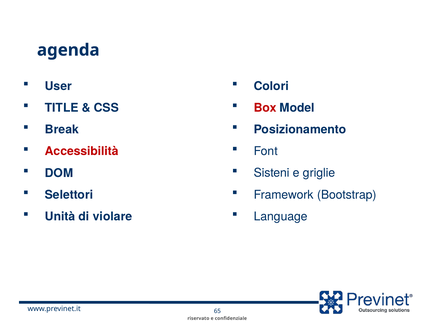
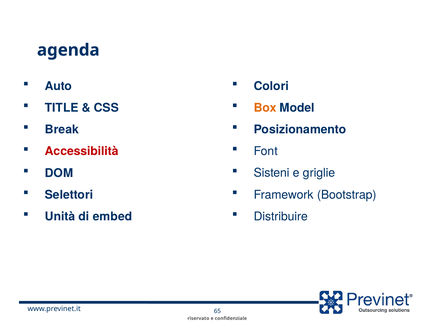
User: User -> Auto (58, 86)
Box colour: red -> orange (265, 108)
violare: violare -> embed (113, 217)
Language: Language -> Distribuire (281, 217)
